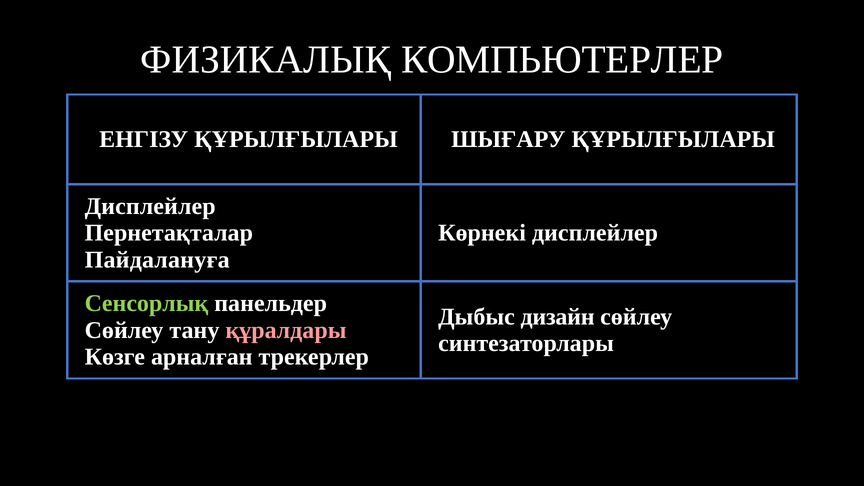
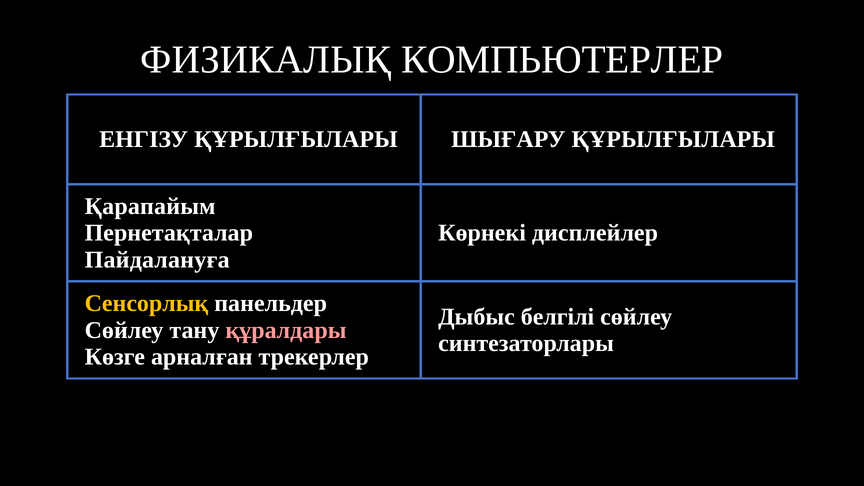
Дисплейлер: Дисплейлер -> Қарапайым (150, 206)
Сенсорлық colour: light green -> yellow (146, 303)
дизайн: дизайн -> белгілі (558, 317)
